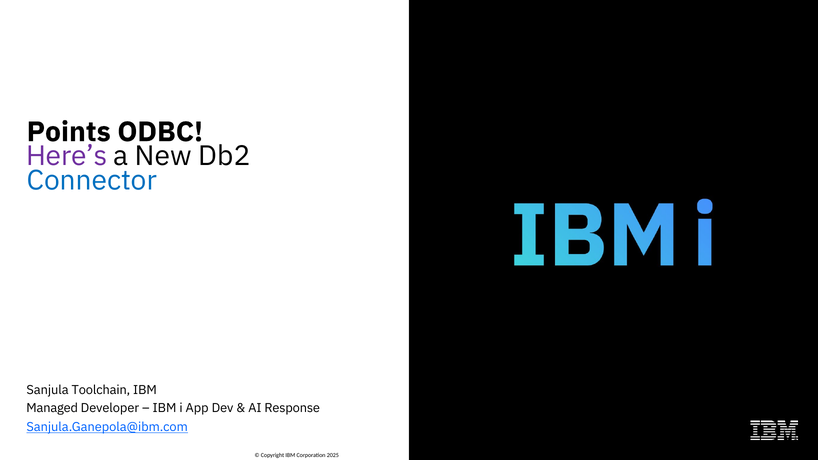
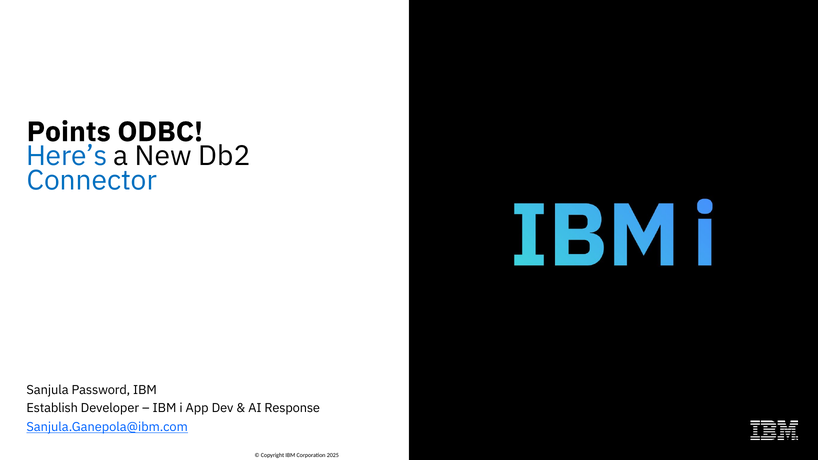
Here’s colour: purple -> blue (67, 156)
Toolchain: Toolchain -> Password (101, 390)
Managed: Managed -> Establish (52, 408)
